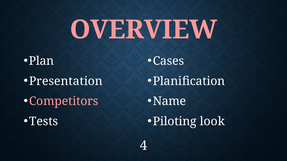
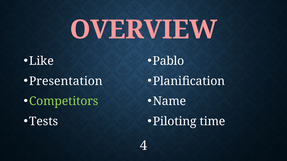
Plan: Plan -> Like (41, 61)
Cases: Cases -> Pablo (168, 61)
Competitors colour: pink -> light green (64, 102)
look: look -> time (212, 122)
